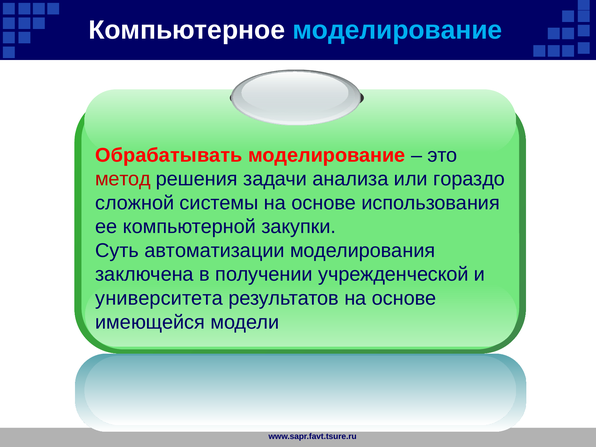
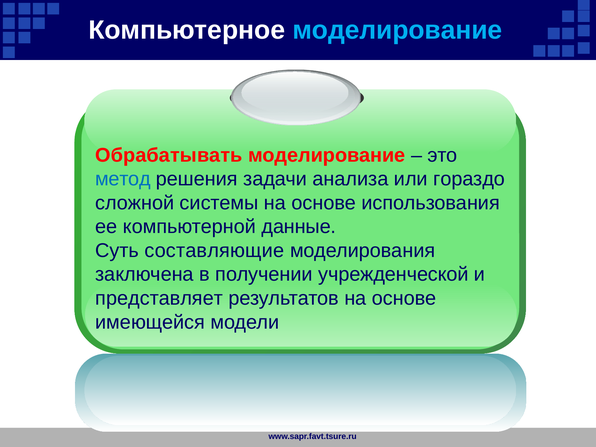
метод colour: red -> blue (123, 179)
закупки: закупки -> данные (299, 227)
автоматизации: автоматизации -> составляющие (214, 251)
университета: университета -> представляет (159, 298)
